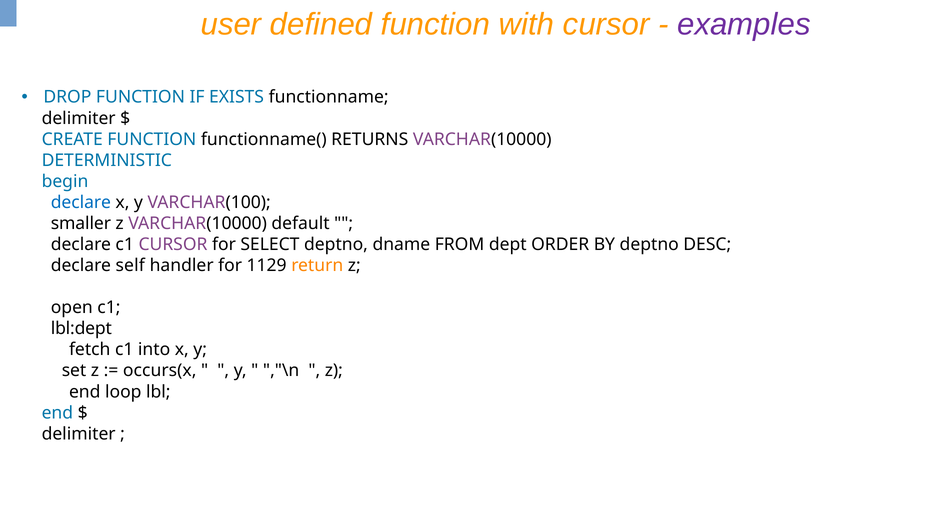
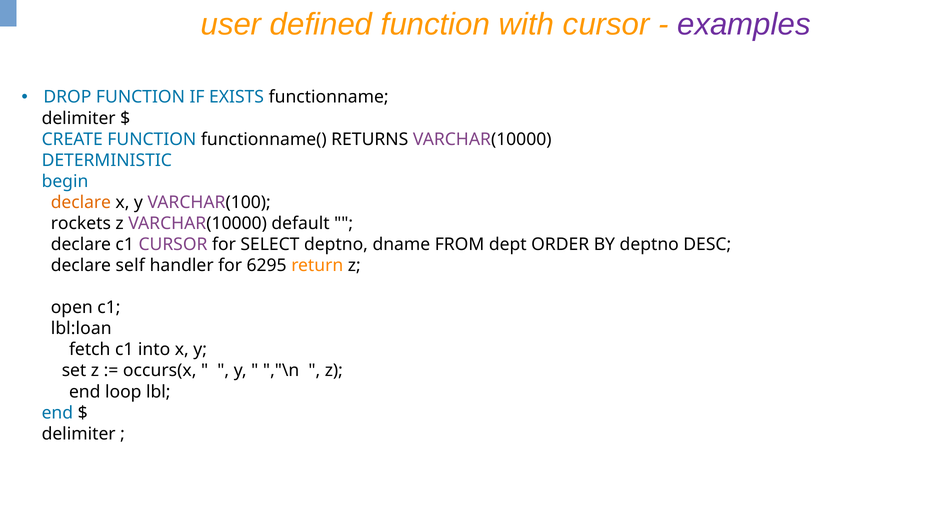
declare colour: blue -> orange (81, 202)
smaller: smaller -> rockets (81, 223)
1129: 1129 -> 6295 (267, 265)
lbl:dept: lbl:dept -> lbl:loan (81, 329)
